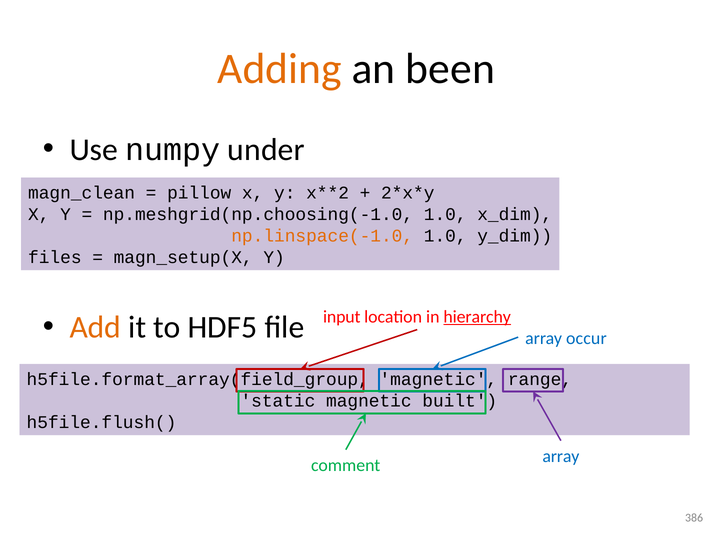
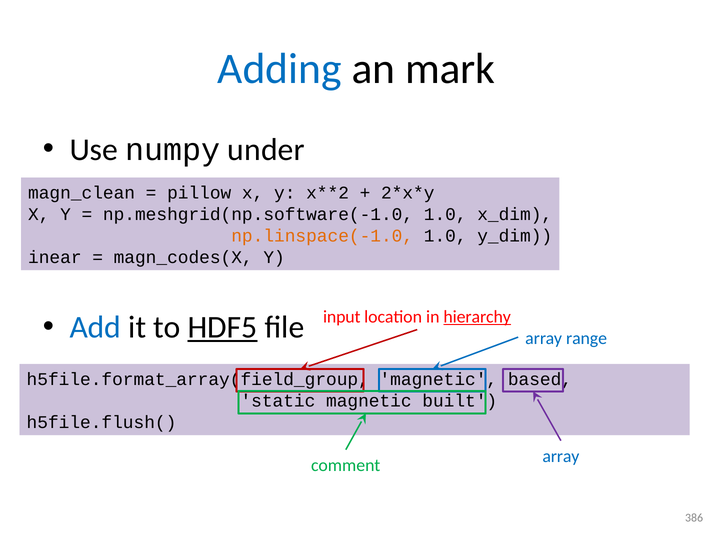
Adding colour: orange -> blue (280, 69)
been: been -> mark (450, 69)
np.meshgrid(np.choosing(-1.0: np.meshgrid(np.choosing(-1.0 -> np.meshgrid(np.software(-1.0 (258, 214)
files: files -> inear (55, 257)
magn_setup(X: magn_setup(X -> magn_codes(X (183, 257)
Add colour: orange -> blue (95, 327)
HDF5 underline: none -> present (223, 327)
occur: occur -> range (587, 338)
range: range -> based (540, 379)
